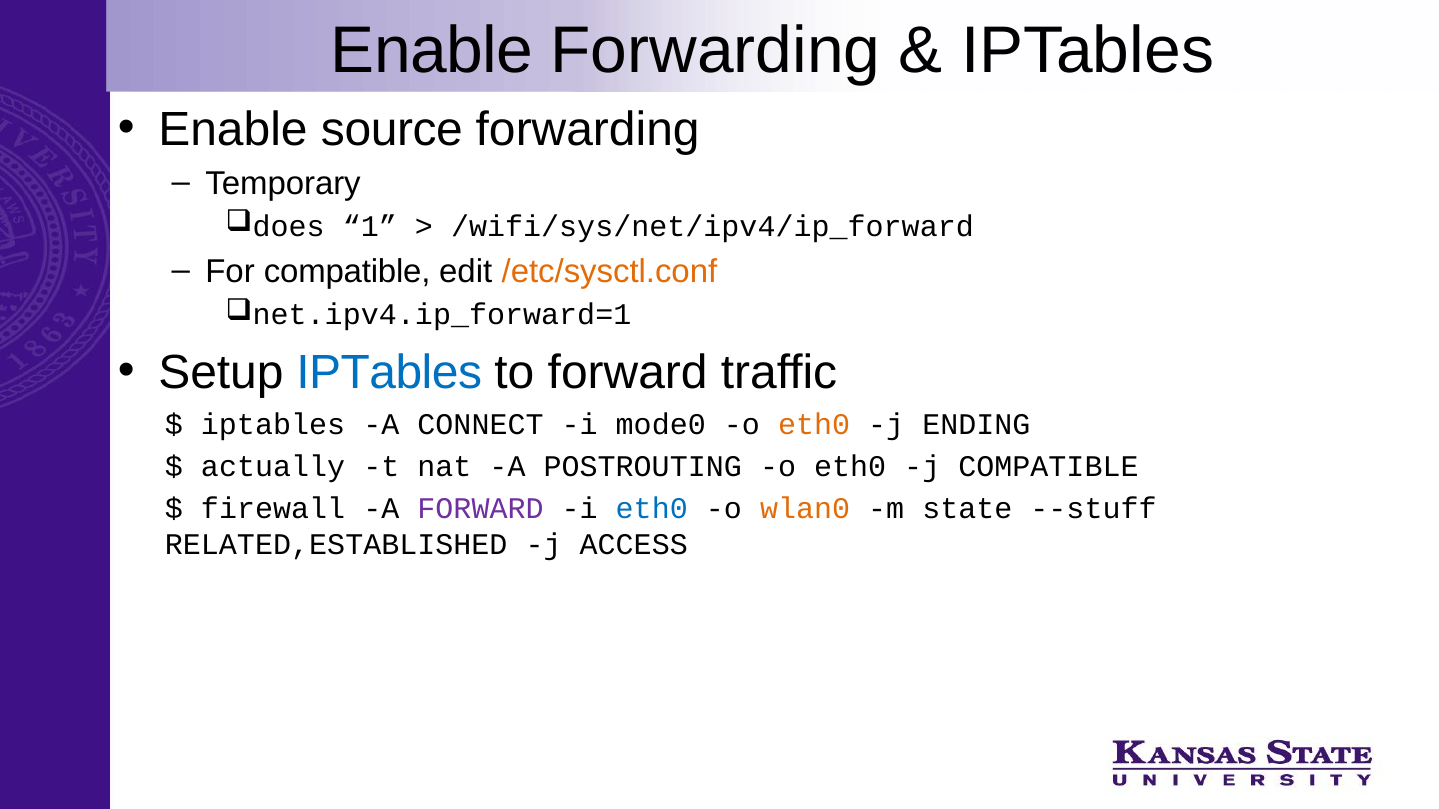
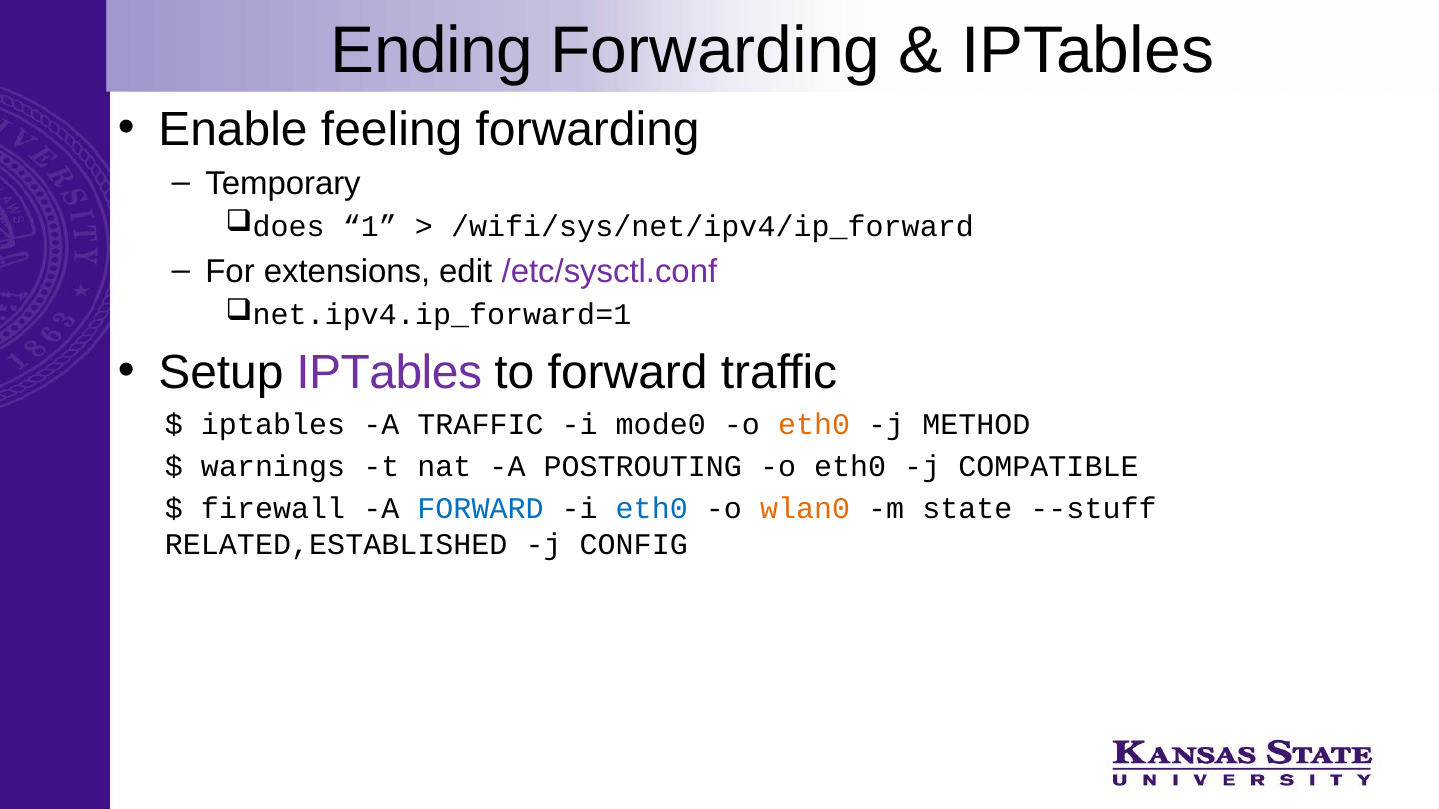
Enable: Enable -> Ending (432, 51)
source: source -> feeling (392, 129)
For compatible: compatible -> extensions (347, 272)
/etc/sysctl.conf colour: orange -> purple (609, 272)
IPTables colour: blue -> purple (389, 373)
A CONNECT: CONNECT -> TRAFFIC (481, 424)
ENDING: ENDING -> METHOD (976, 424)
actually: actually -> warnings (273, 466)
FORWARD colour: purple -> blue (481, 508)
ACCESS: ACCESS -> CONFIG (634, 545)
